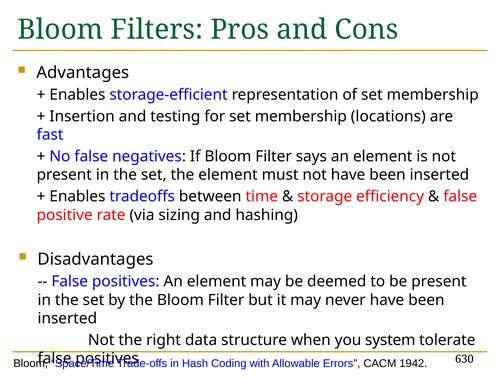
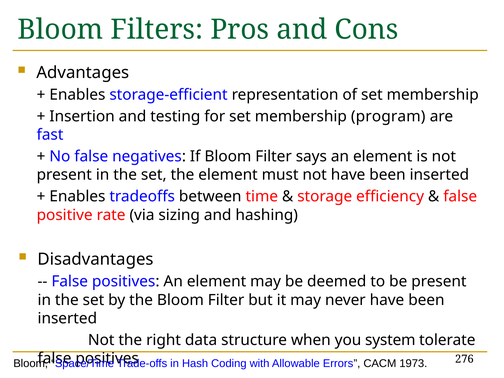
locations: locations -> program (388, 116)
630: 630 -> 276 (464, 359)
1942: 1942 -> 1973 (413, 363)
